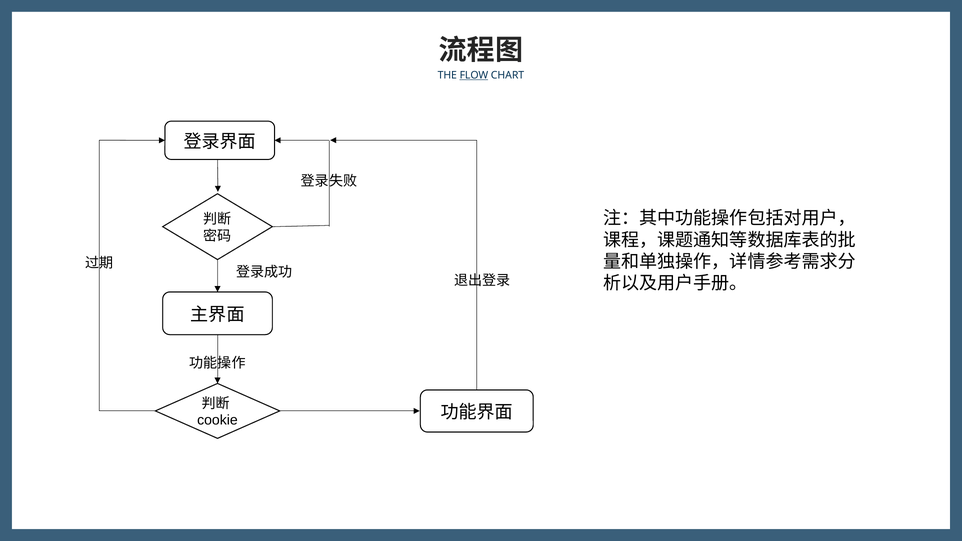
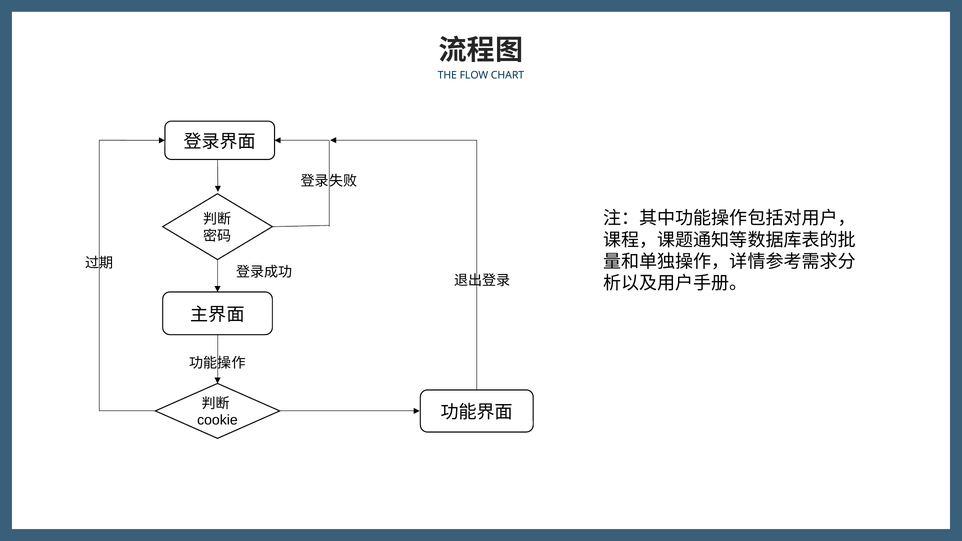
FLOW underline: present -> none (474, 75)
